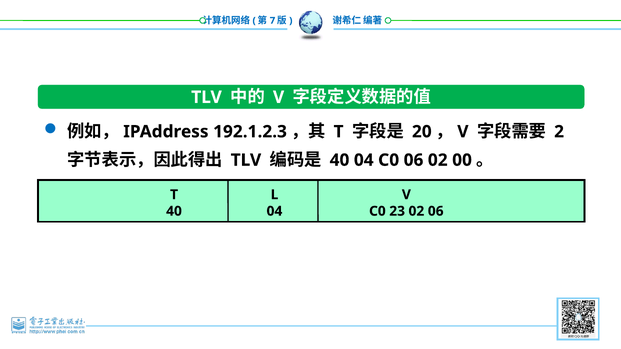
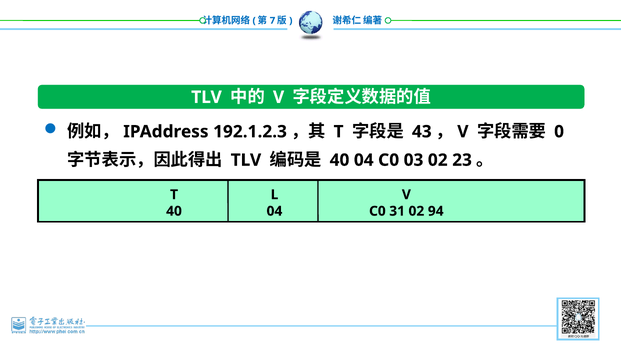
20: 20 -> 43 (422, 132)
2: 2 -> 0 (559, 132)
C0 06: 06 -> 03 (414, 160)
00: 00 -> 23 (462, 160)
23: 23 -> 31 (397, 211)
02 06: 06 -> 94 (436, 211)
